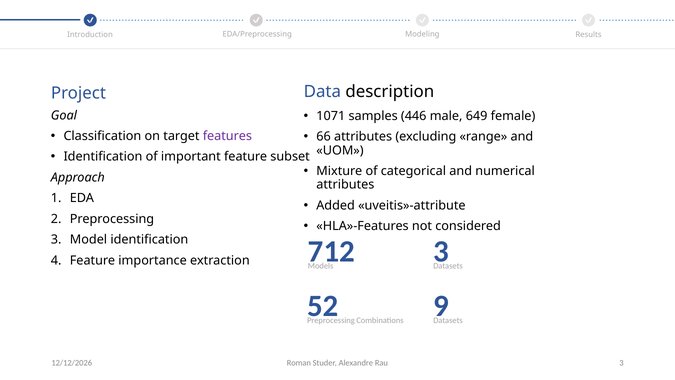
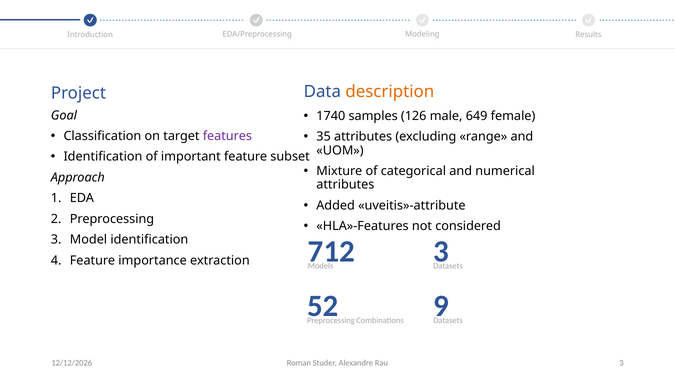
description colour: black -> orange (390, 92)
1071: 1071 -> 1740 (331, 116)
446: 446 -> 126 (414, 116)
66: 66 -> 35 (324, 137)
